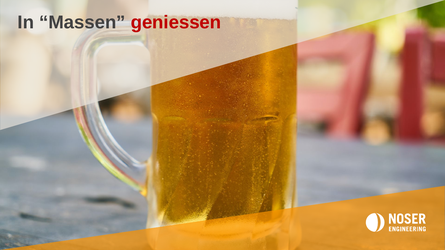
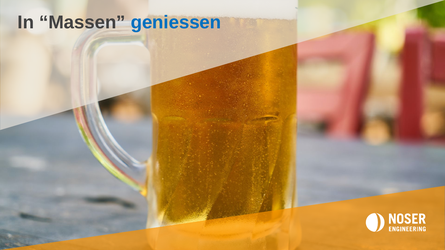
geniessen colour: red -> blue (176, 23)
